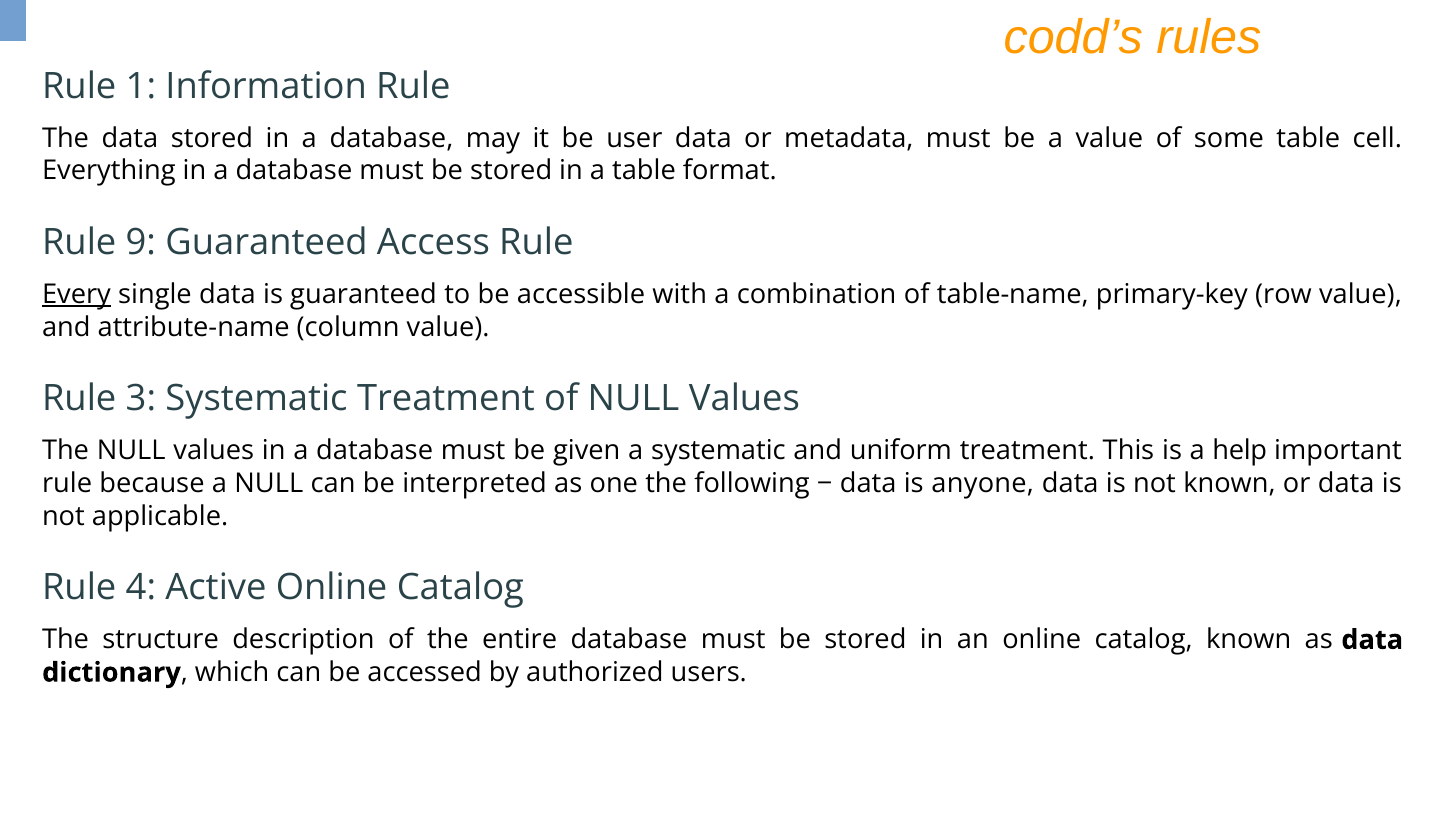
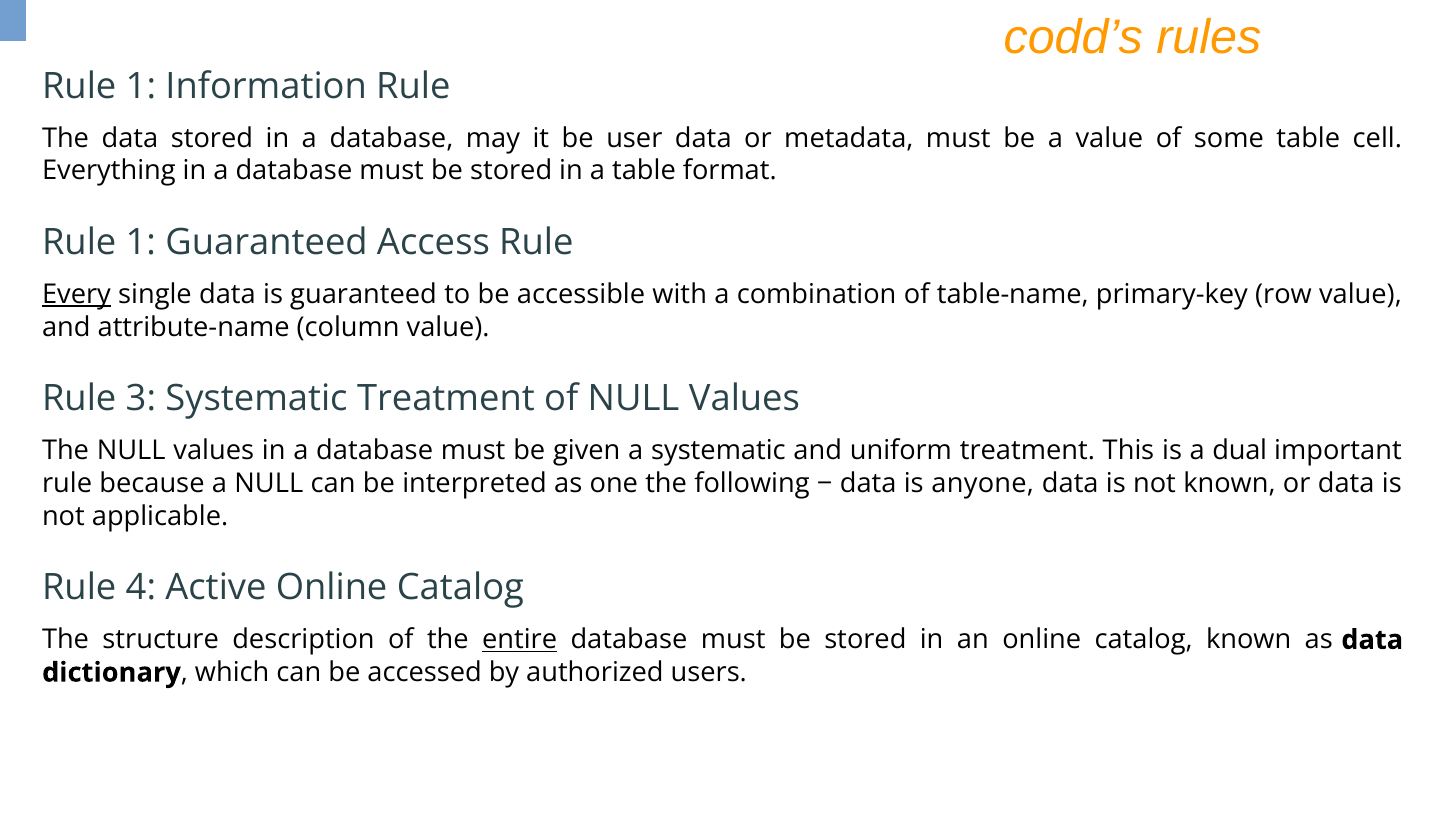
9: 9 -> 1 (141, 242)
help: help -> dual (1240, 451)
entire underline: none -> present (520, 640)
